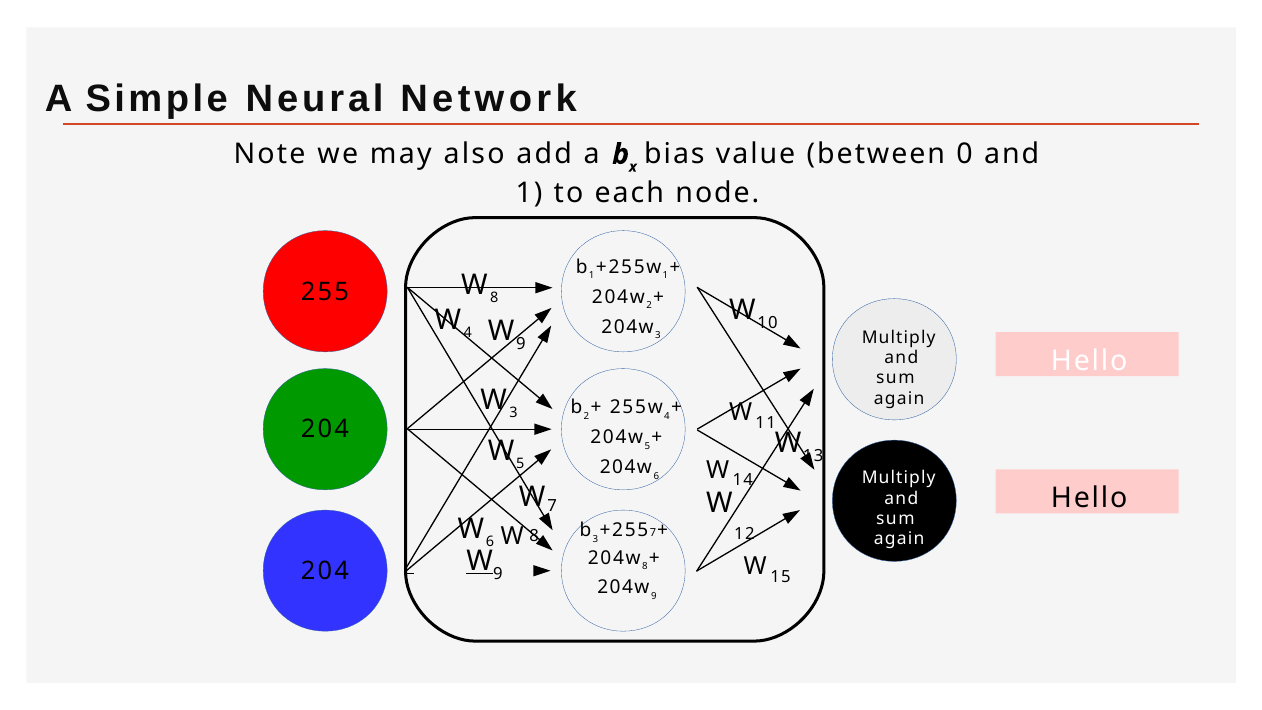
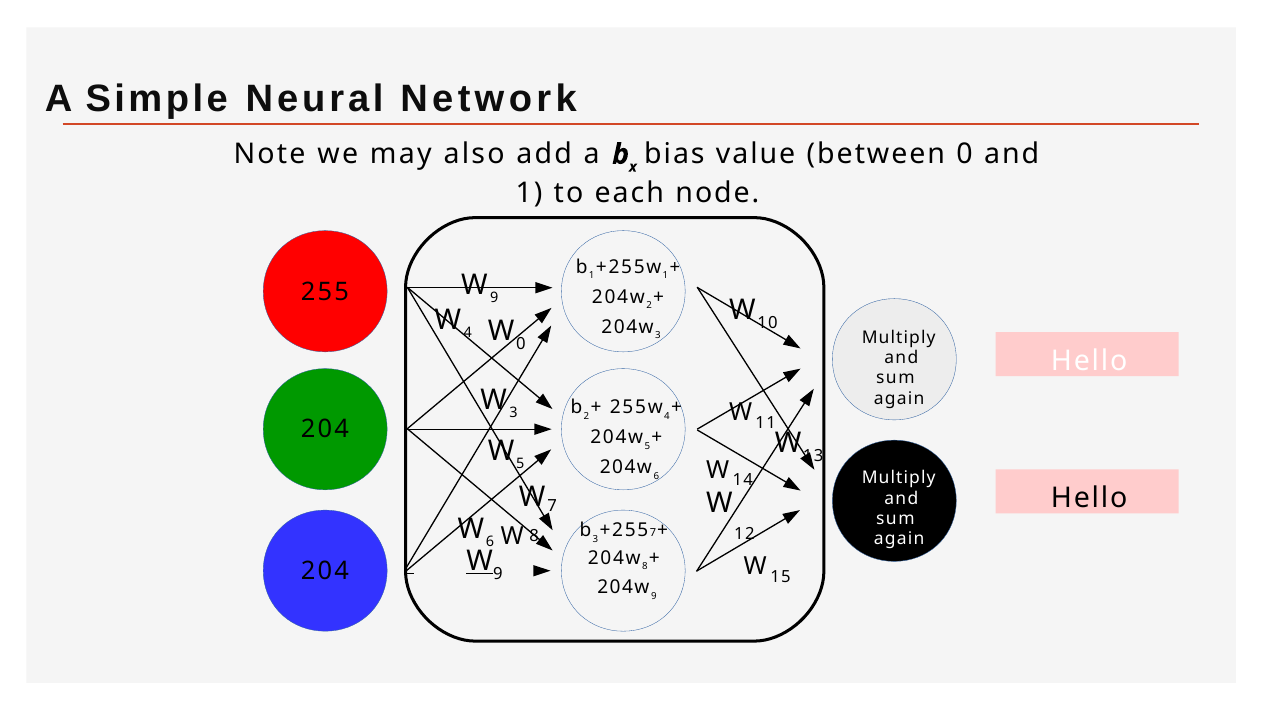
8: 8 -> 9 (494, 297)
9: 9 -> 0 (521, 344)
